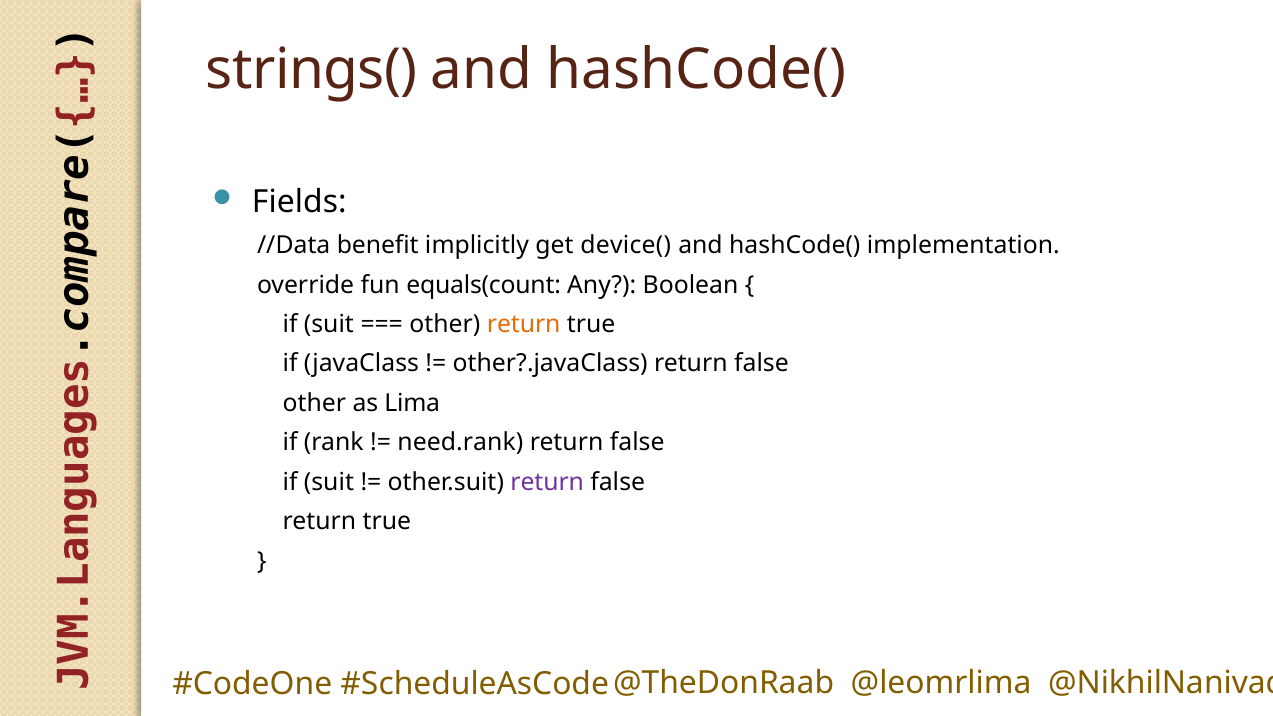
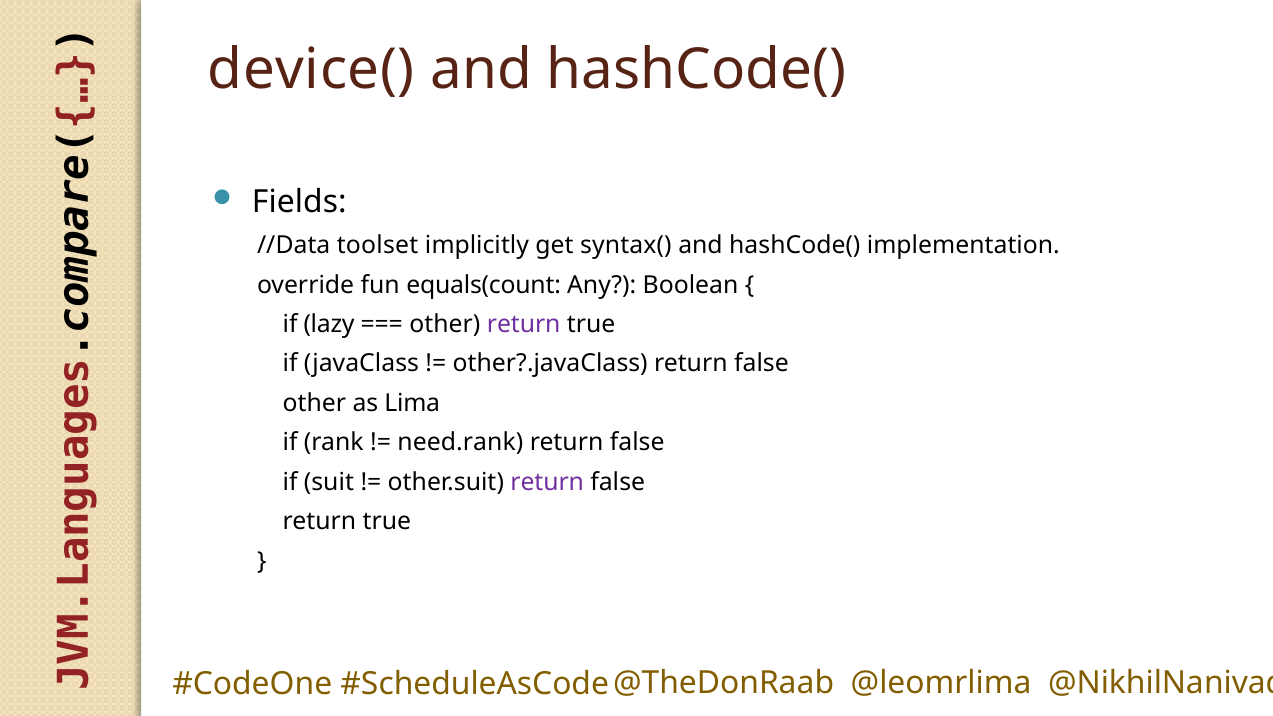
strings(: strings( -> device( (311, 70)
benefit: benefit -> toolset (378, 245)
device(: device( -> syntax( (626, 245)
suit: suit -> lazy (329, 324)
return colour: orange -> purple (524, 324)
